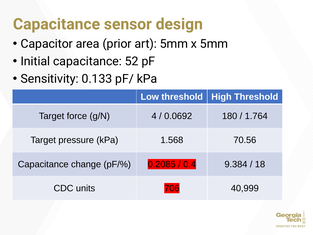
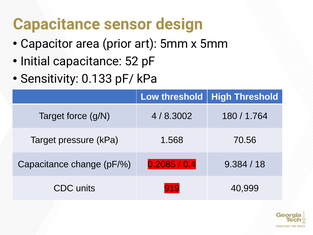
0.0692: 0.0692 -> 8.3002 (178, 116)
706: 706 -> 919 (172, 188)
